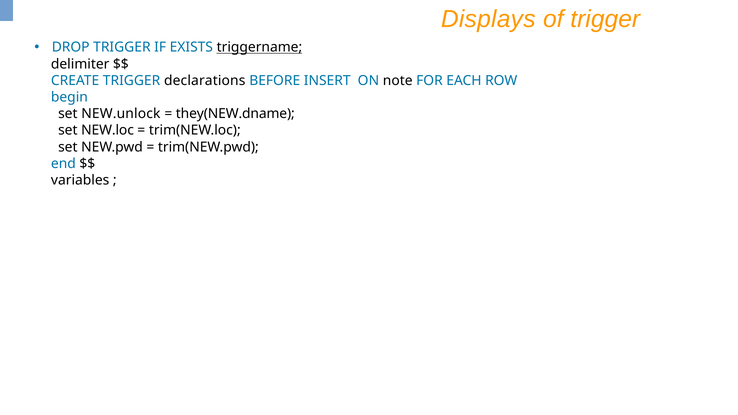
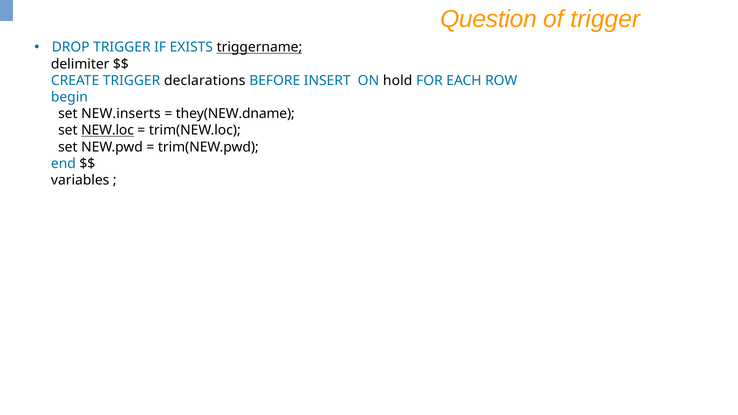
Displays: Displays -> Question (488, 19)
note: note -> hold (398, 81)
NEW.unlock: NEW.unlock -> NEW.inserts (121, 114)
NEW.loc underline: none -> present (108, 130)
